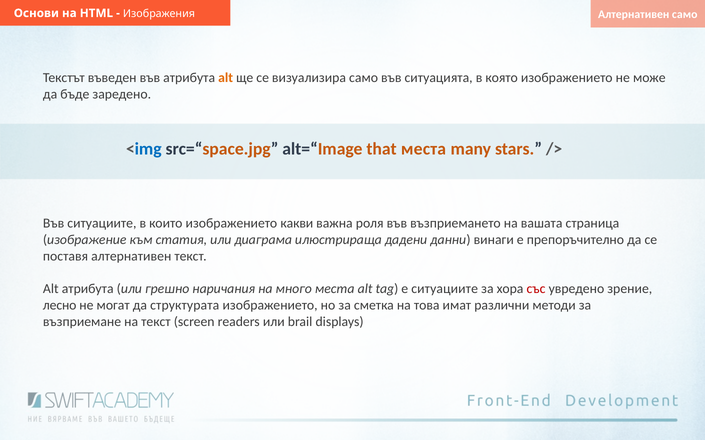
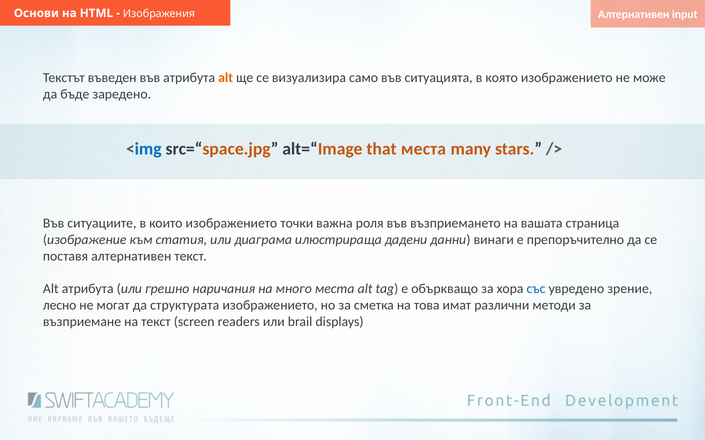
Алтернативен само: само -> input (685, 14)
какви: какви -> точки (297, 224)
е ситуациите: ситуациите -> объркващо (445, 289)
със colour: red -> blue (536, 289)
